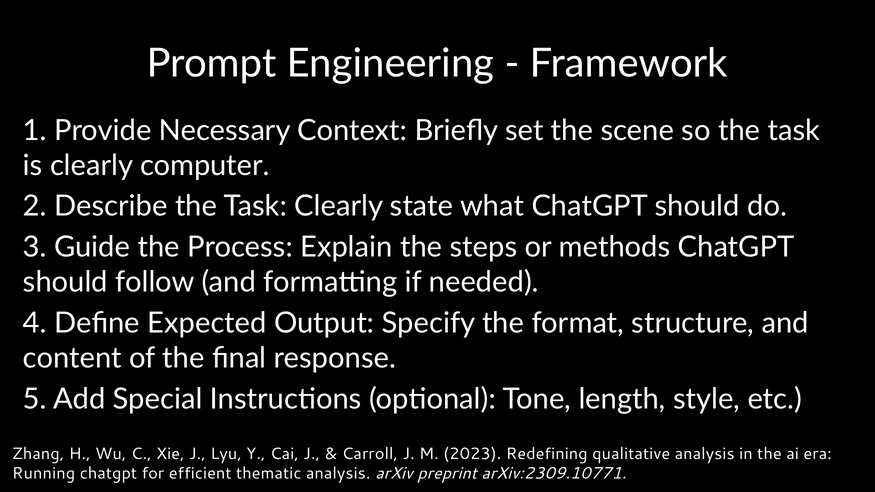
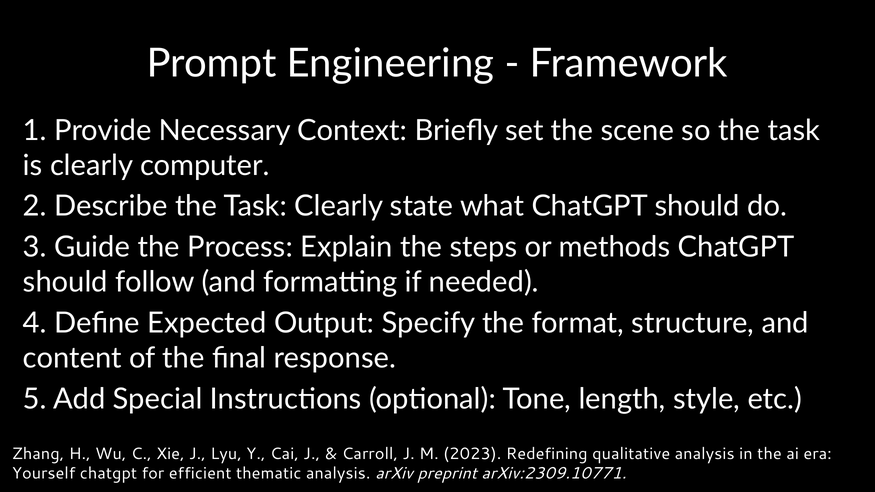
Running: Running -> Yourself (44, 474)
